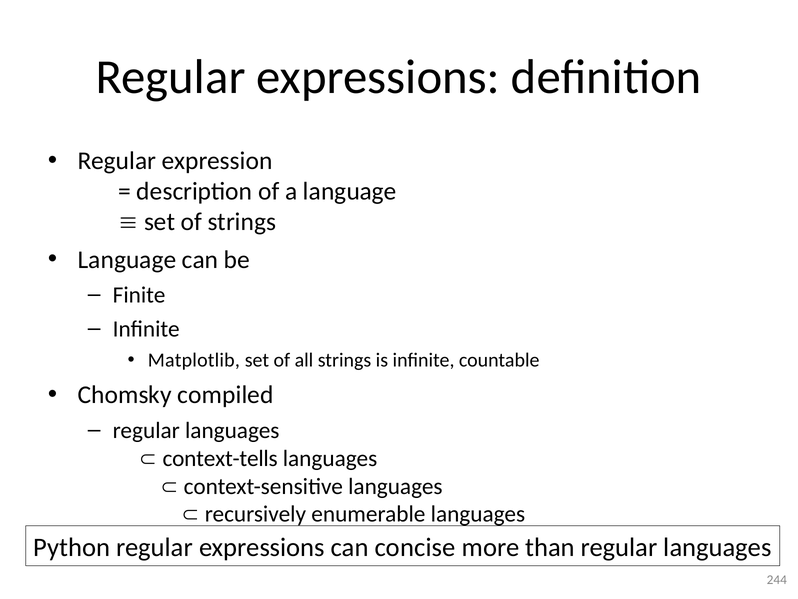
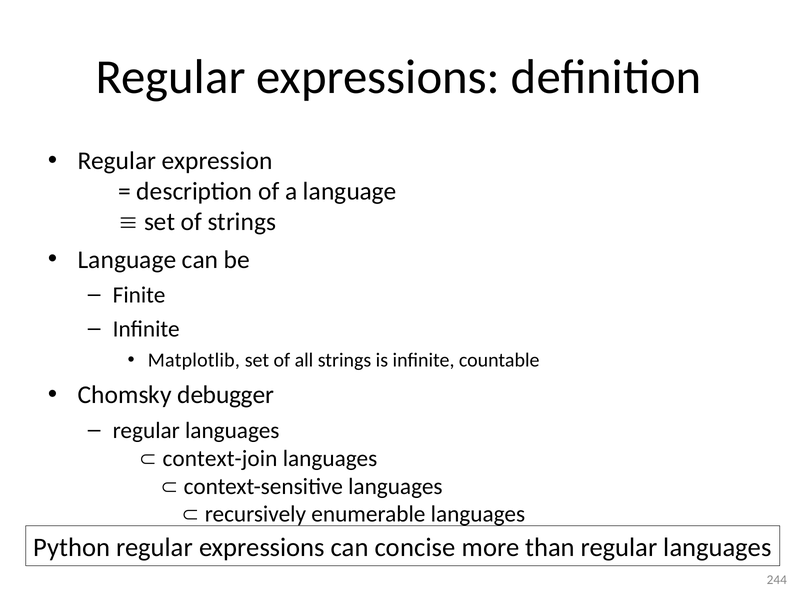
compiled: compiled -> debugger (226, 395)
context-tells: context-tells -> context-join (220, 458)
